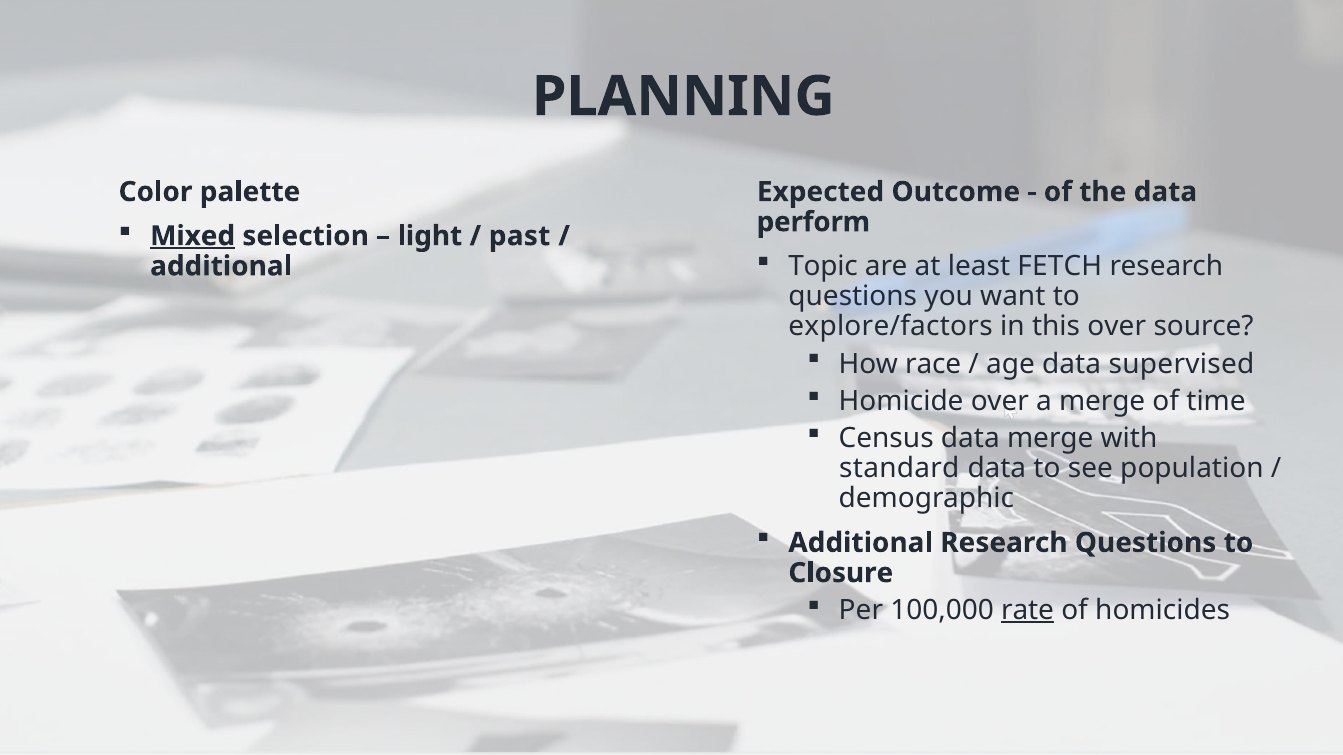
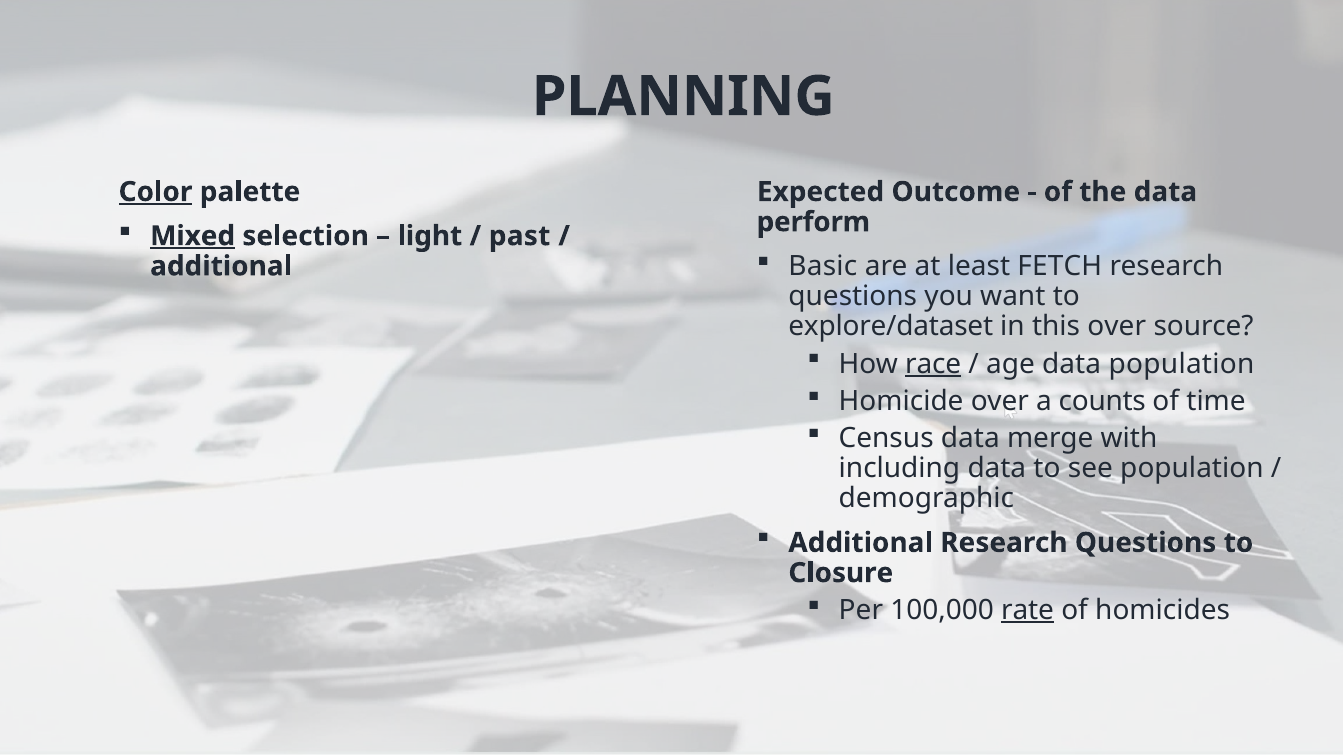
Color underline: none -> present (156, 192)
Topic: Topic -> Basic (823, 266)
explore/factors: explore/factors -> explore/dataset (891, 327)
race underline: none -> present (933, 364)
data supervised: supervised -> population (1182, 364)
a merge: merge -> counts (1102, 401)
standard: standard -> including (899, 469)
